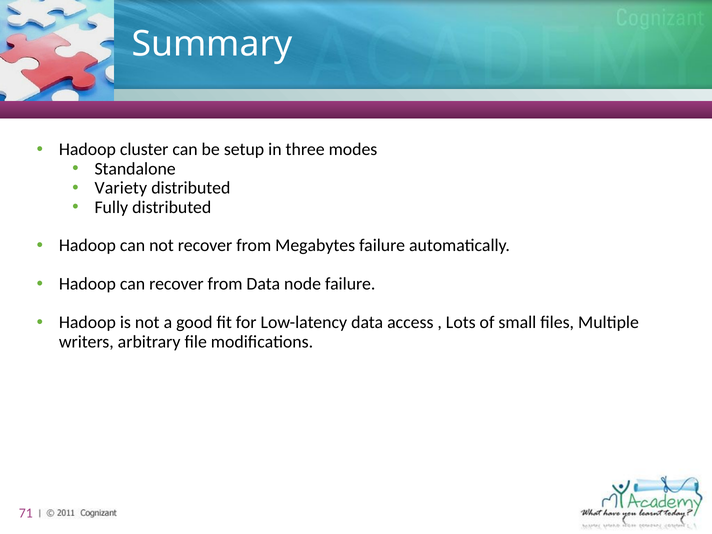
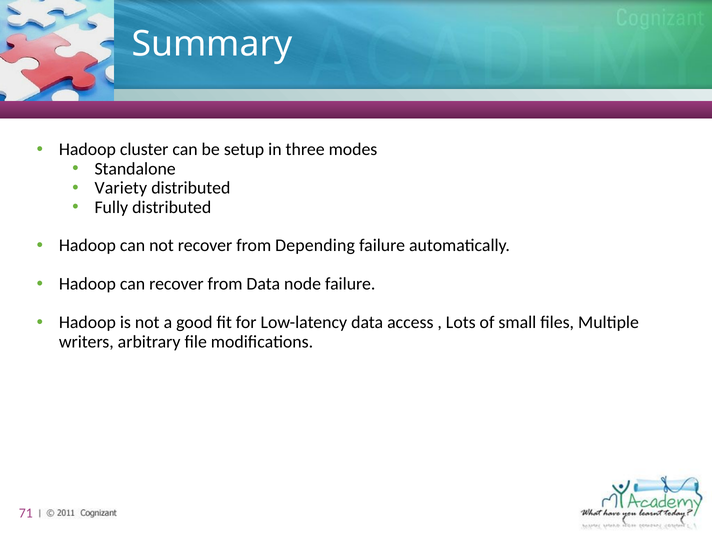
Megabytes: Megabytes -> Depending (315, 246)
